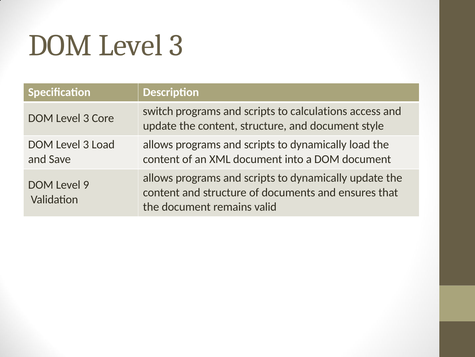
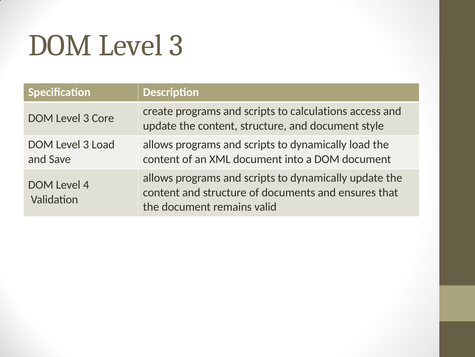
switch: switch -> create (158, 111)
9: 9 -> 4 (86, 185)
